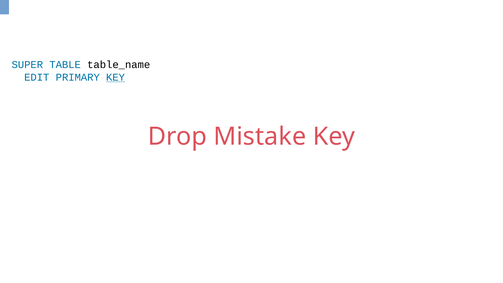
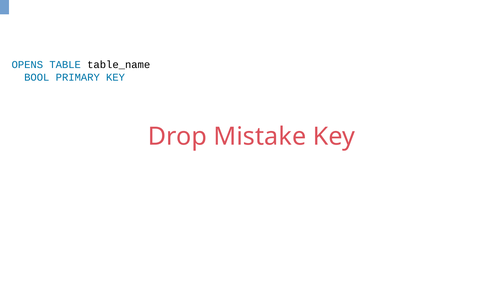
SUPER: SUPER -> OPENS (27, 65)
EDIT: EDIT -> BOOL (37, 77)
KEY underline: present -> none (115, 77)
